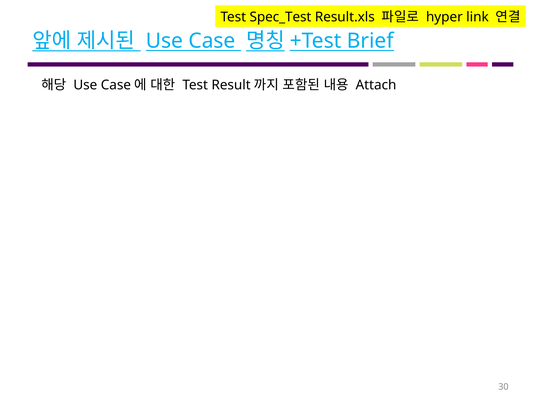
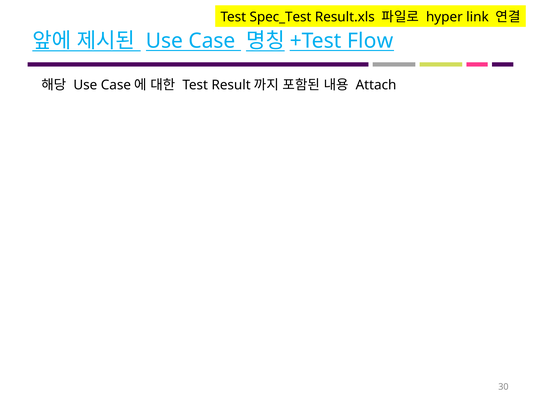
Brief: Brief -> Flow (370, 41)
